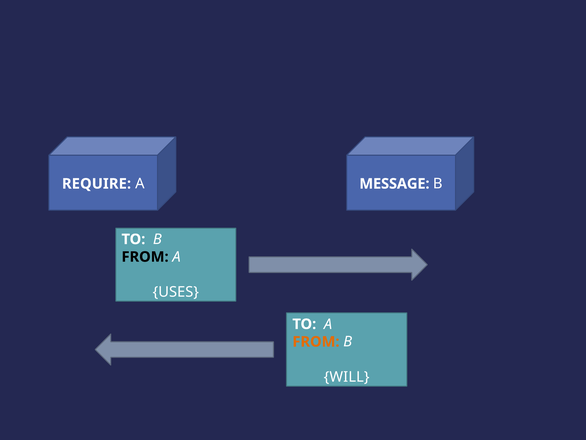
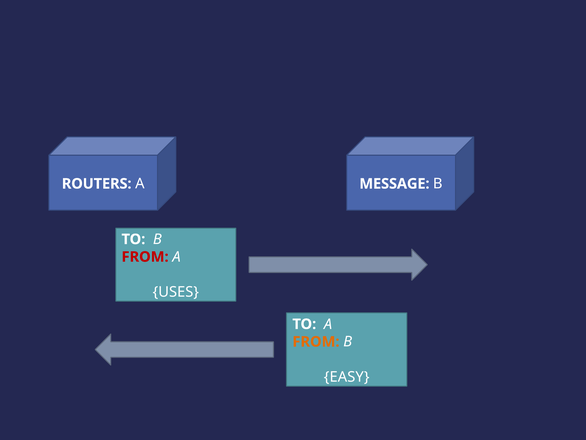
REQUIRE: REQUIRE -> ROUTERS (97, 184)
FROM colour: black -> red (145, 257)
WILL: WILL -> EASY (347, 377)
